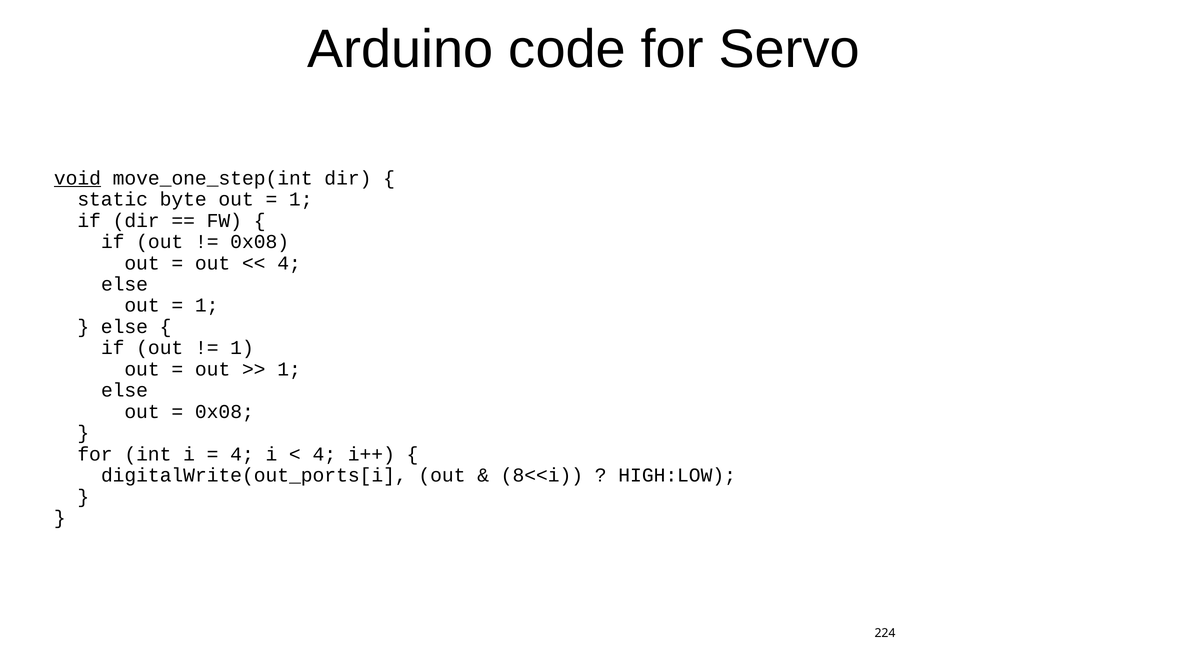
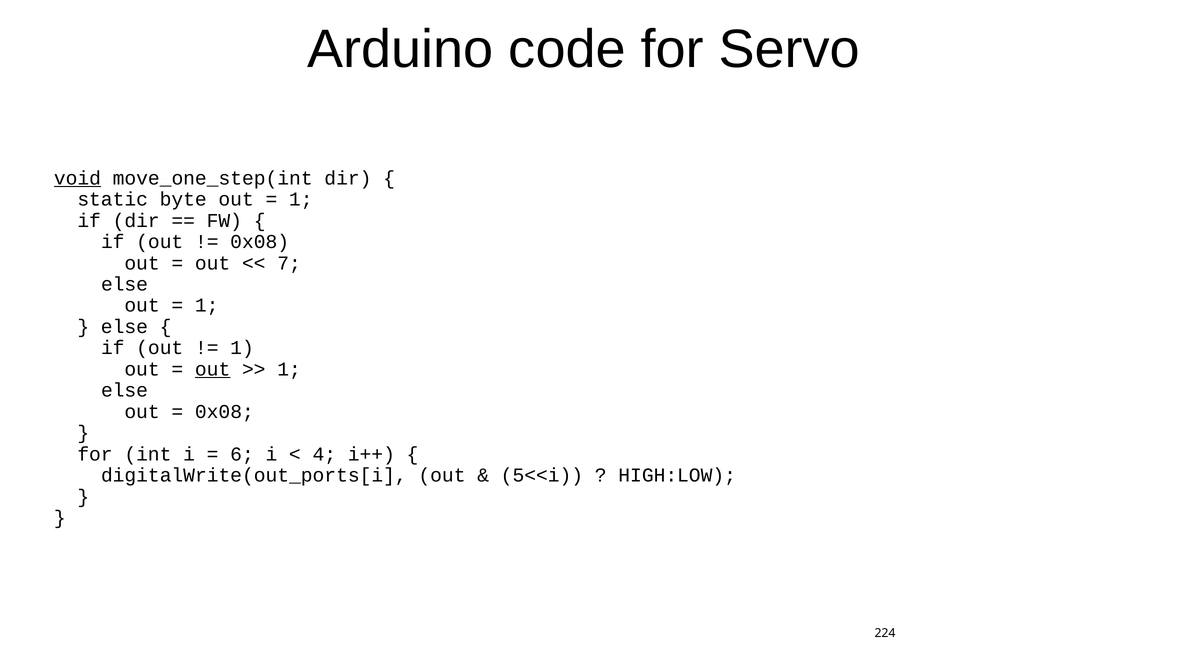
4: 4 -> 7 (289, 263)
out underline: none -> present (213, 369)
4: 4 -> 6 (242, 454)
8<<i: 8<<i -> 5<<i (542, 475)
